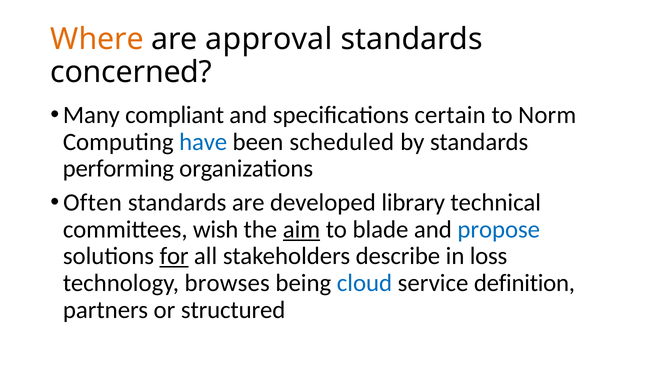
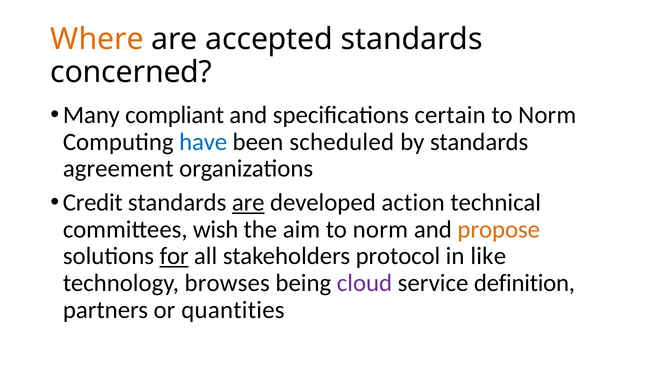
approval: approval -> accepted (269, 39)
performing: performing -> agreement (118, 168)
Often: Often -> Credit (93, 202)
are underline: none -> present (248, 202)
library: library -> action (413, 202)
aim underline: present -> none (301, 229)
blade: blade -> norm (380, 229)
propose colour: blue -> orange (499, 229)
describe: describe -> protocol (398, 256)
loss: loss -> like (488, 256)
cloud colour: blue -> purple (364, 283)
structured: structured -> quantities (233, 309)
